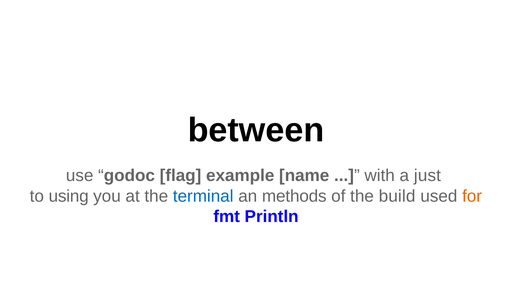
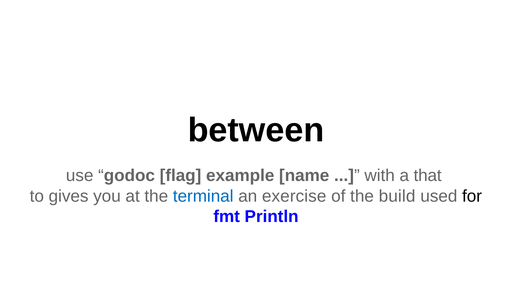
just: just -> that (428, 176)
using: using -> gives (69, 196)
methods: methods -> exercise (294, 196)
for colour: orange -> black (472, 196)
